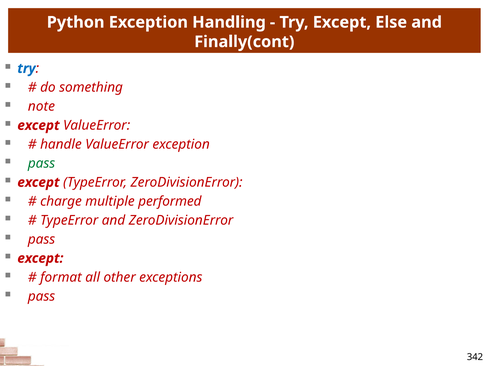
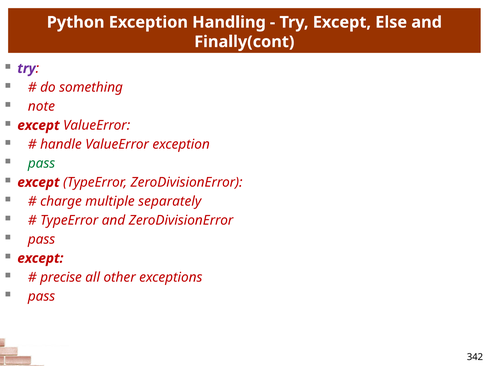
try colour: blue -> purple (26, 68)
performed: performed -> separately (170, 201)
format: format -> precise (61, 277)
